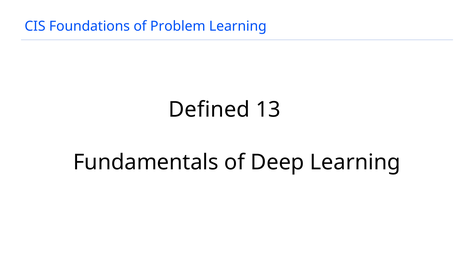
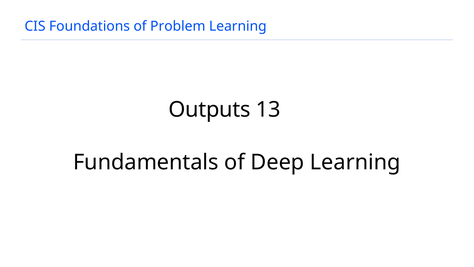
Defined: Defined -> Outputs (209, 110)
